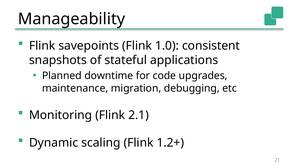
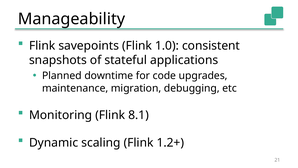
2.1: 2.1 -> 8.1 (139, 115)
